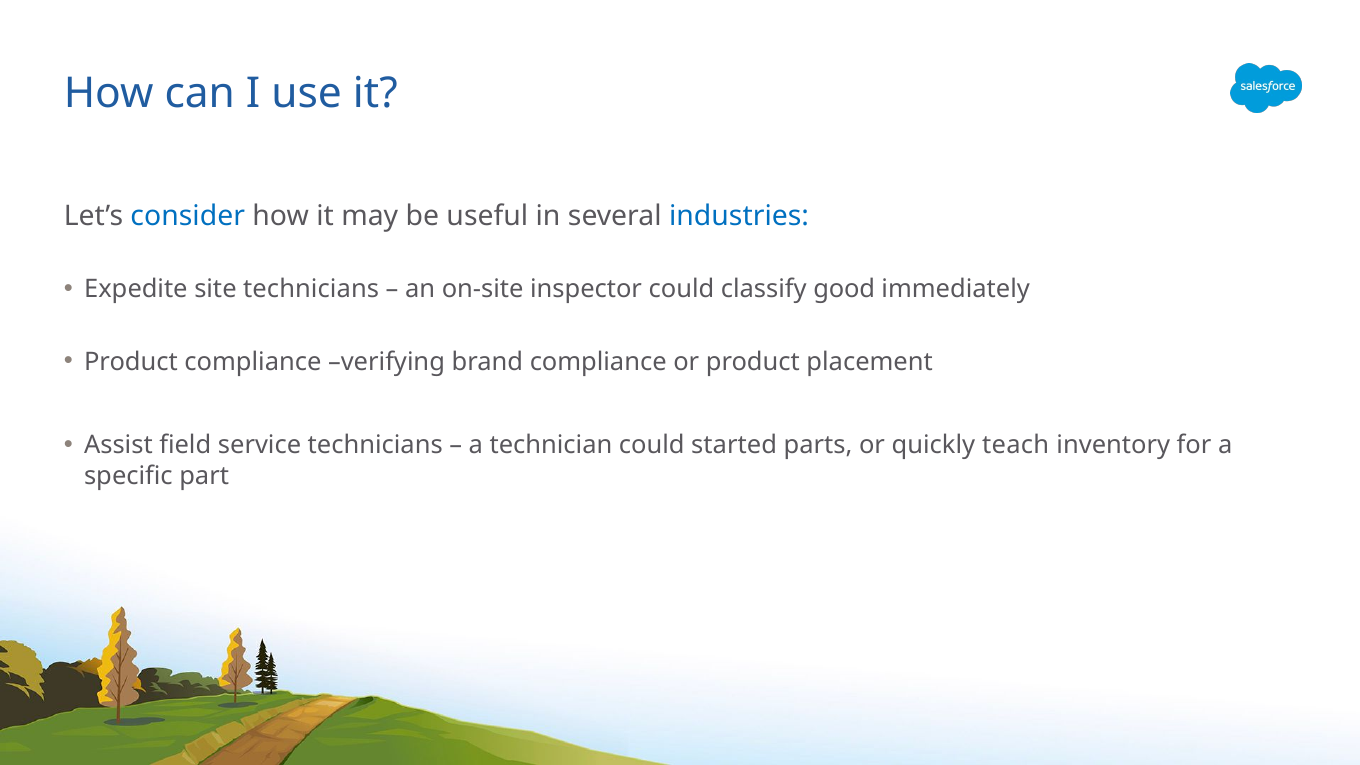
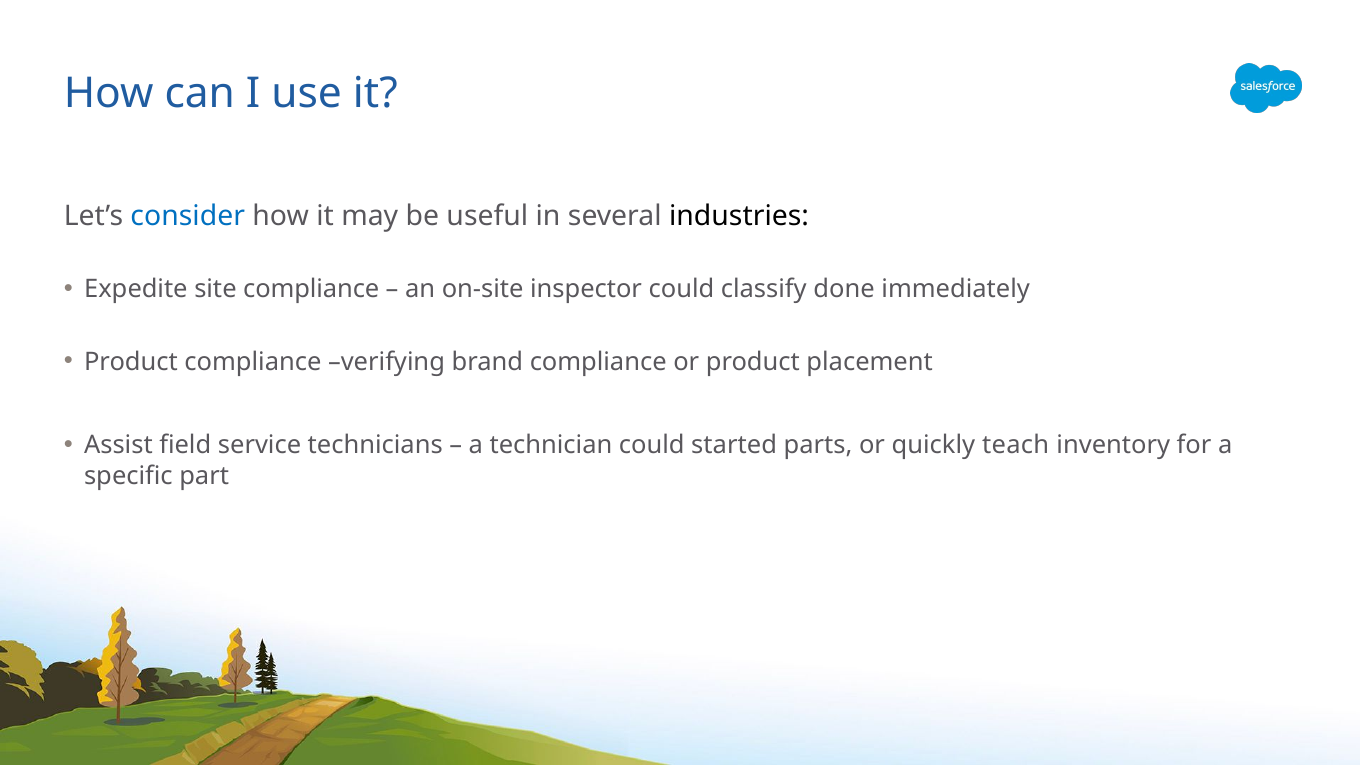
industries colour: blue -> black (739, 216)
site technicians: technicians -> compliance (311, 289)
good: good -> done (844, 289)
